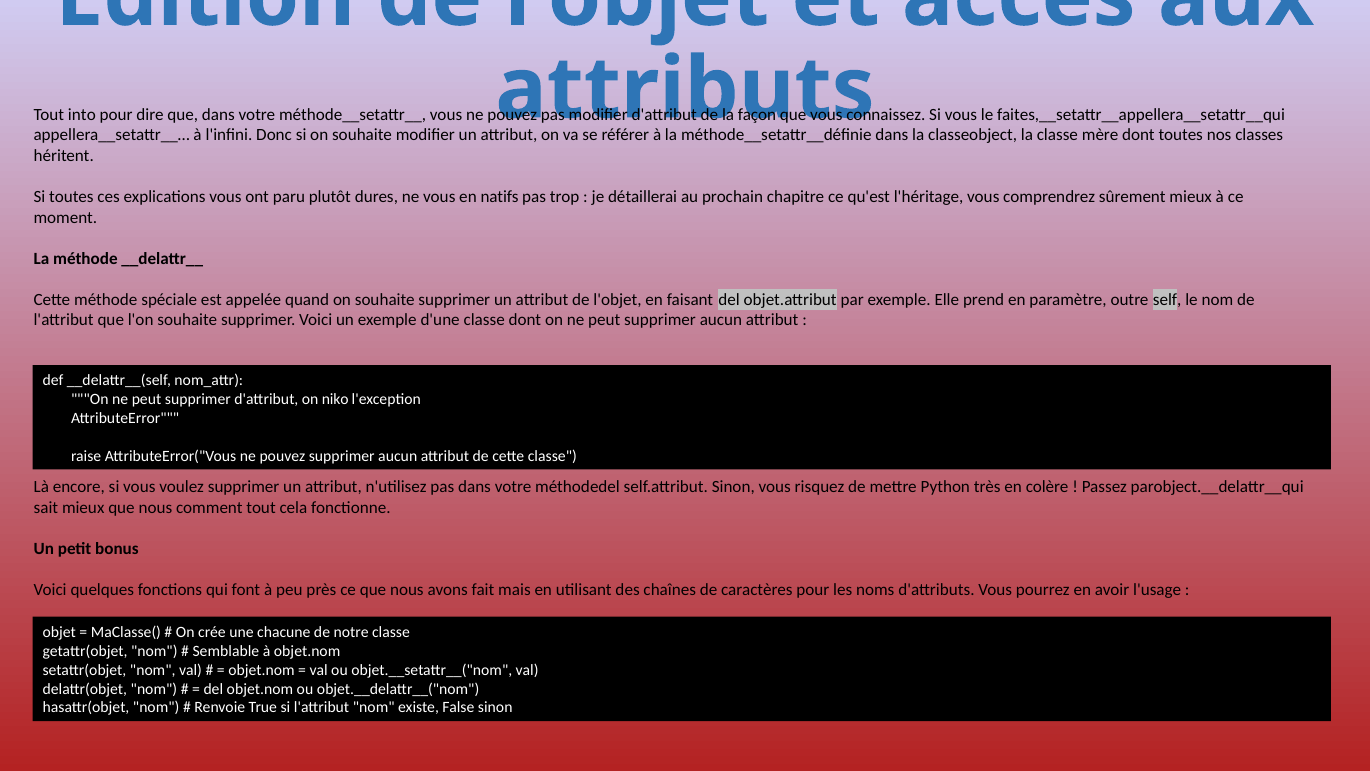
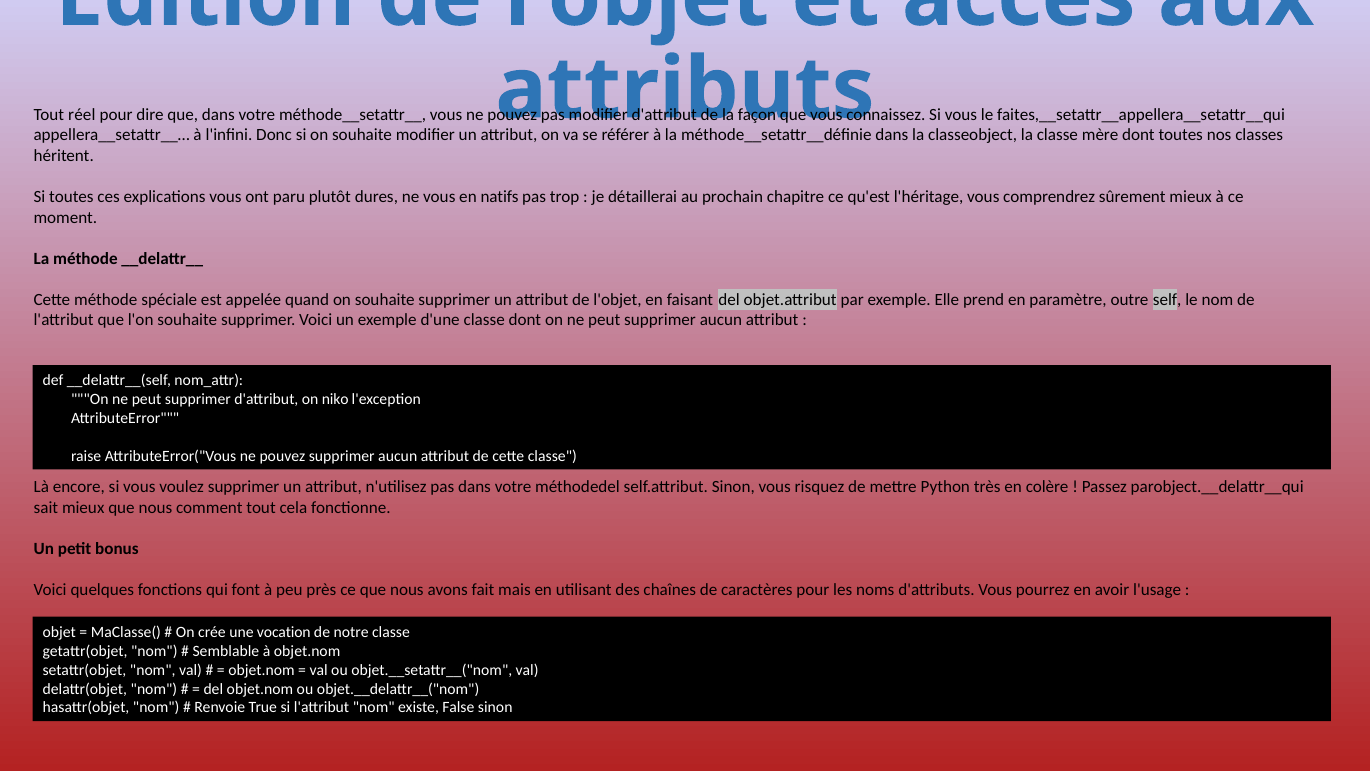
into: into -> réel (82, 114)
chacune: chacune -> vocation (284, 632)
